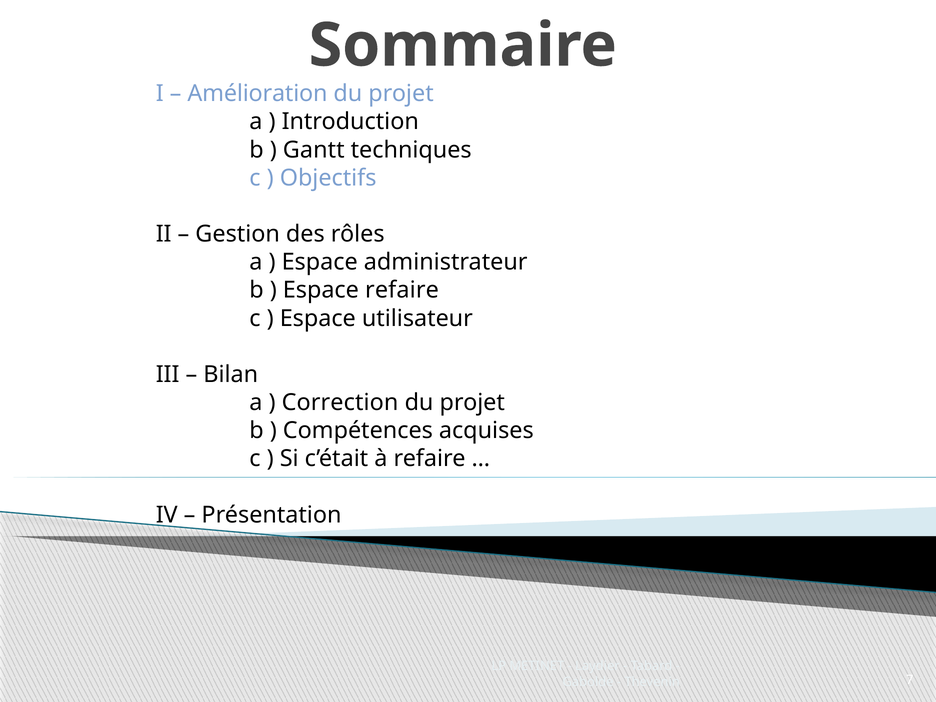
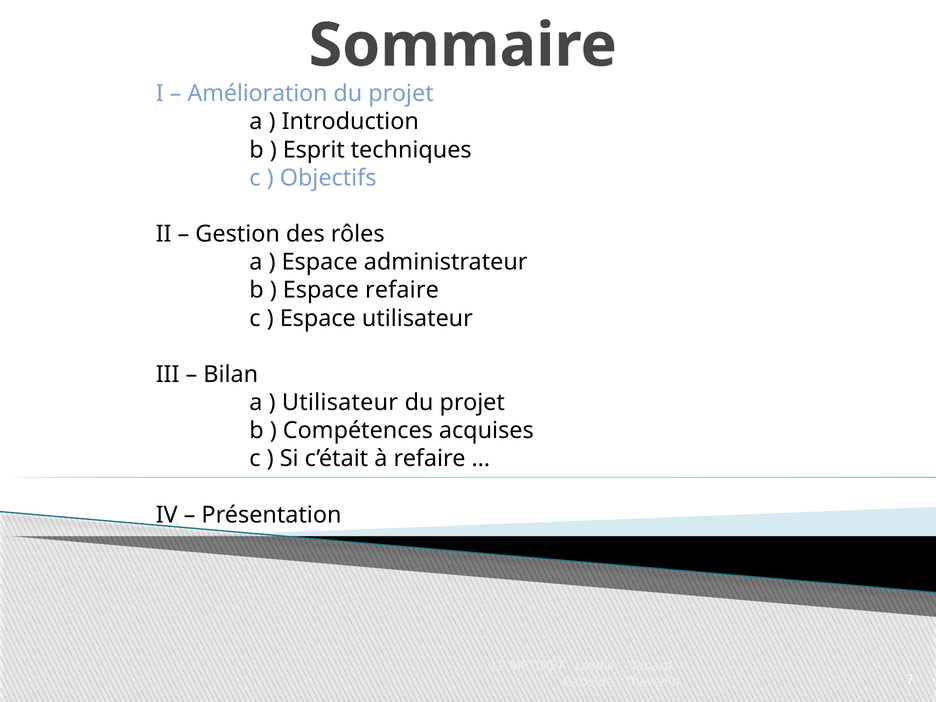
Gantt: Gantt -> Esprit (314, 150)
Correction: Correction -> Utilisateur (340, 403)
